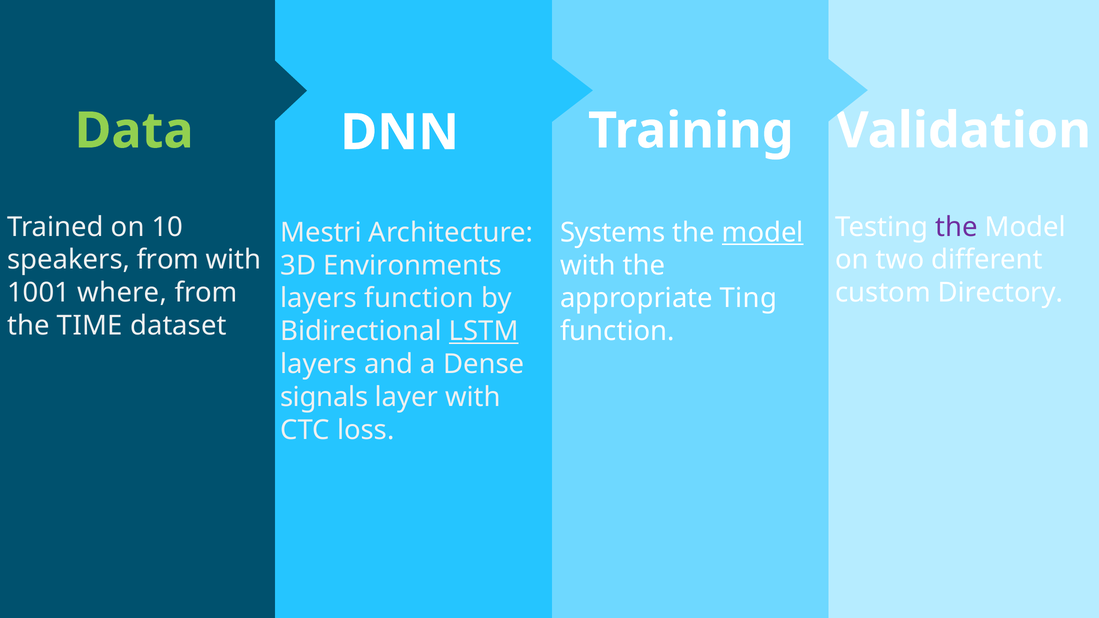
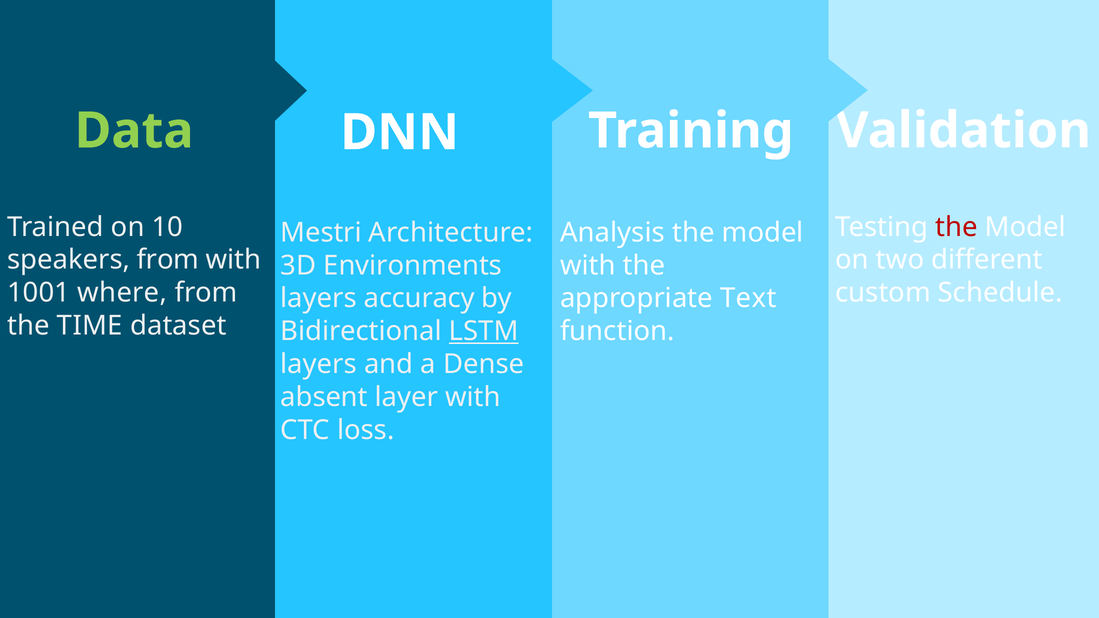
the colour: purple -> red (956, 227)
Systems: Systems -> Analysis (613, 233)
model underline: present -> none (763, 233)
Directory: Directory -> Schedule (1000, 293)
layers function: function -> accuracy (419, 298)
Ting: Ting -> Text (748, 298)
signals: signals -> absent (324, 397)
